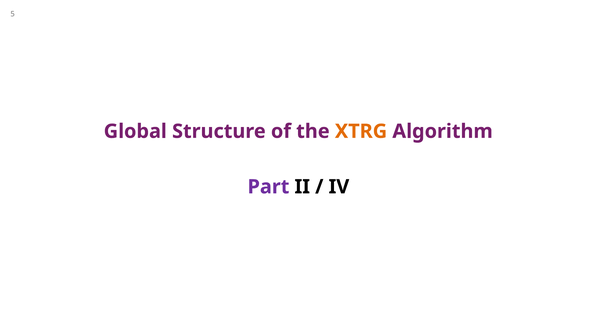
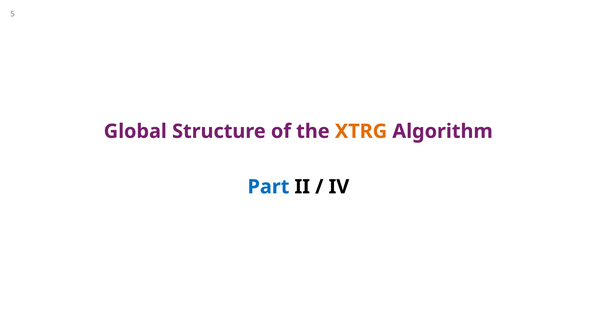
Part colour: purple -> blue (268, 187)
